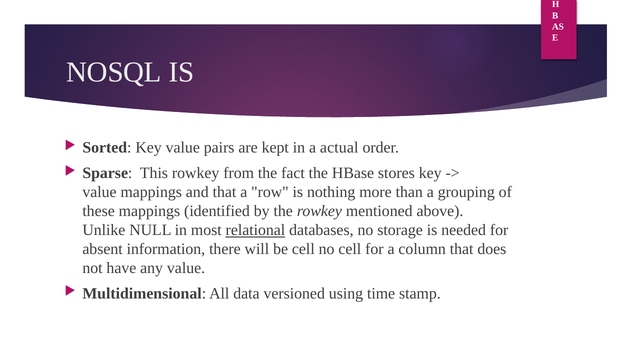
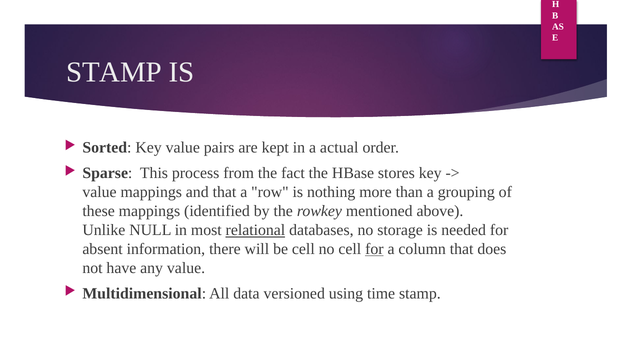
NOSQL: NOSQL -> STAMP (114, 72)
This rowkey: rowkey -> process (196, 173)
for underline: none -> present (374, 249)
